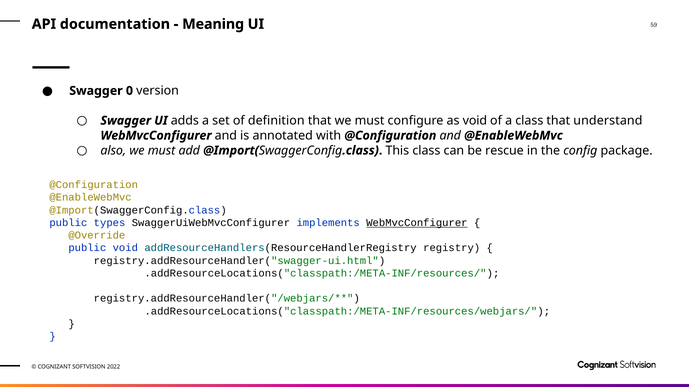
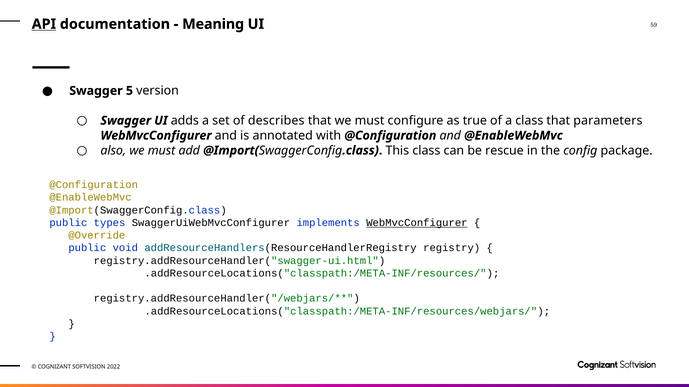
API underline: none -> present (44, 24)
0: 0 -> 5 (129, 91)
definition: definition -> describes (276, 121)
as void: void -> true (475, 121)
understand: understand -> parameters (608, 121)
